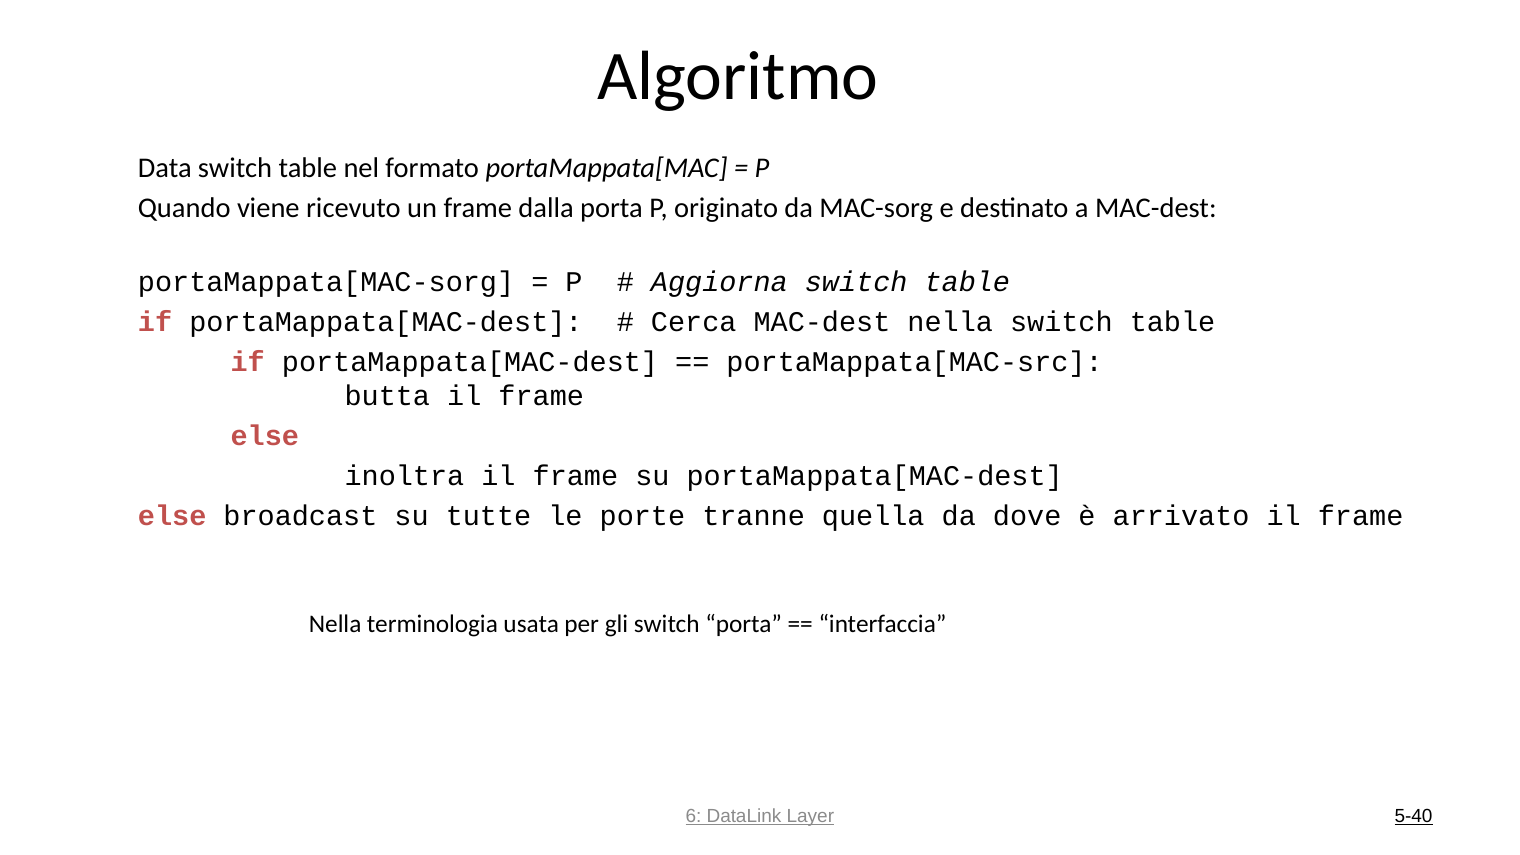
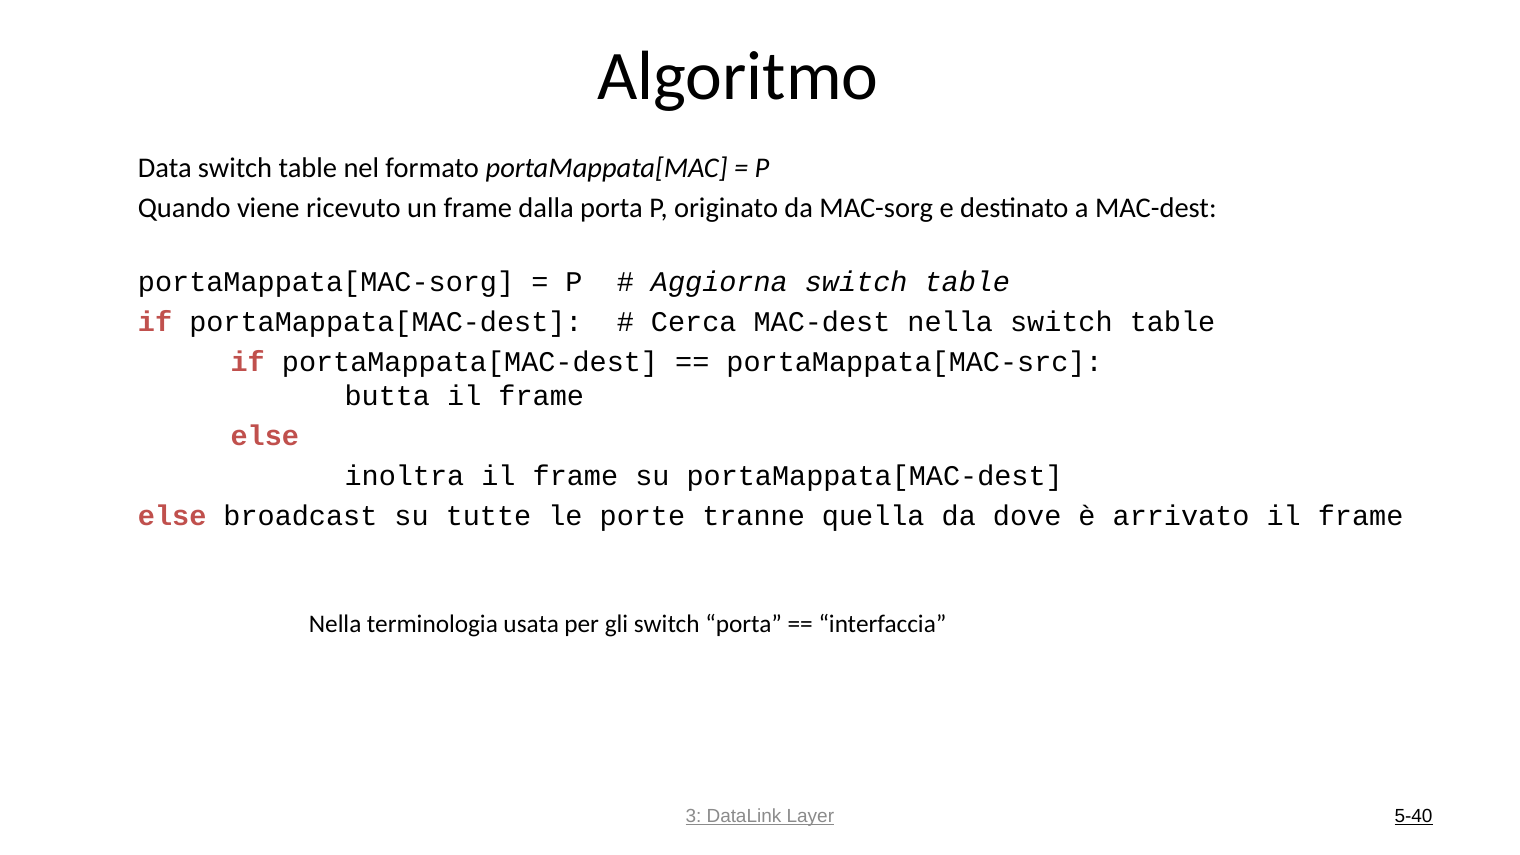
6: 6 -> 3 (693, 817)
